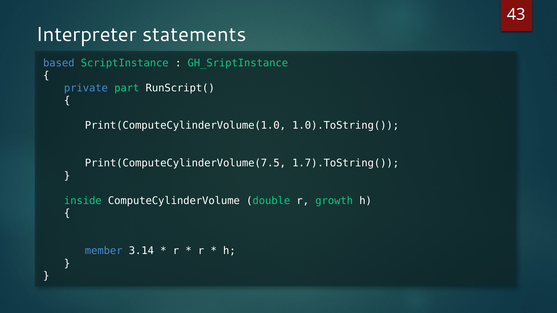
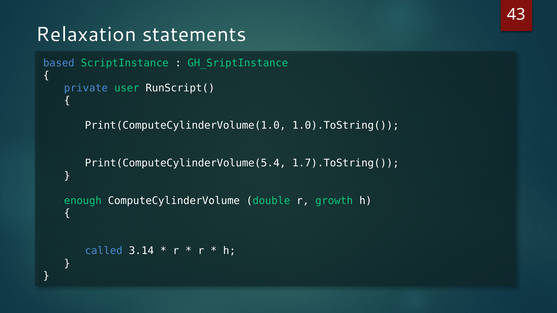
Interpreter: Interpreter -> Relaxation (86, 35)
part: part -> user (127, 88)
Print(ComputeCylinderVolume(7.5: Print(ComputeCylinderVolume(7.5 -> Print(ComputeCylinderVolume(5.4 (185, 163)
inside: inside -> enough (83, 201)
member: member -> called (104, 251)
